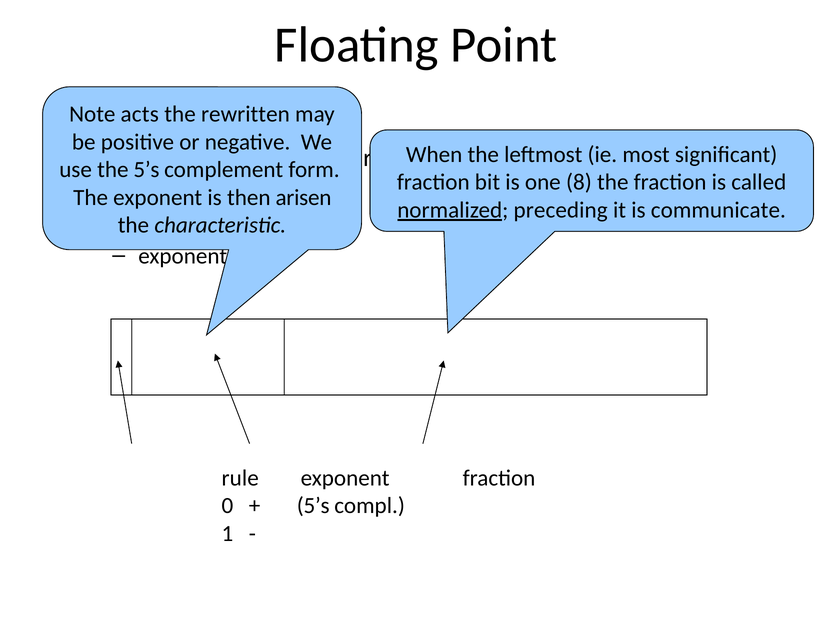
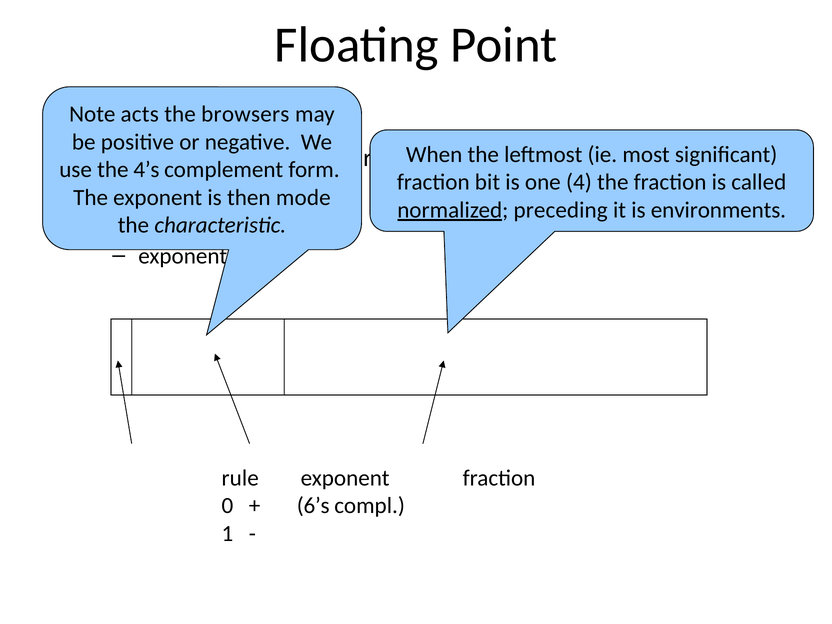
rewritten: rewritten -> browsers (245, 114)
5’s: 5’s -> 4’s (146, 170)
8: 8 -> 4 (579, 182)
arisen: arisen -> mode (303, 198)
communicate: communicate -> environments (718, 210)
5’s: 5’s -> 6’s (313, 506)
